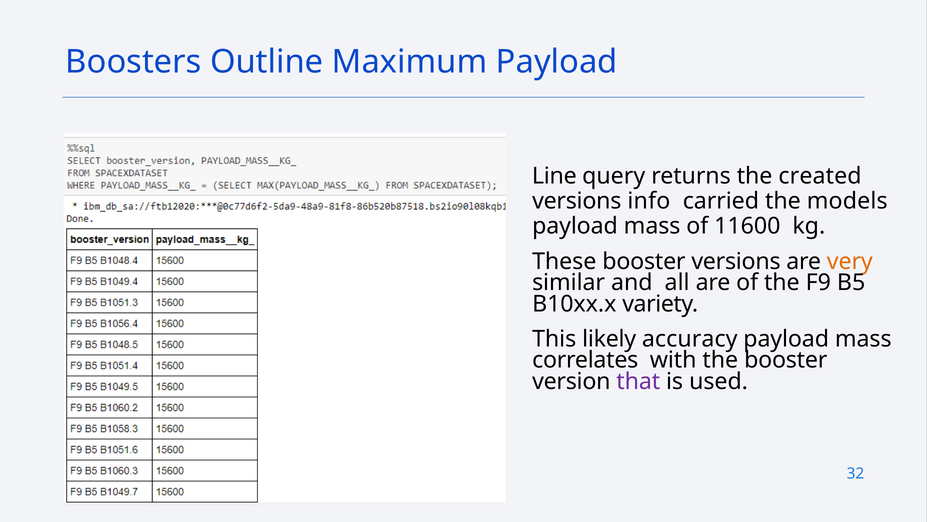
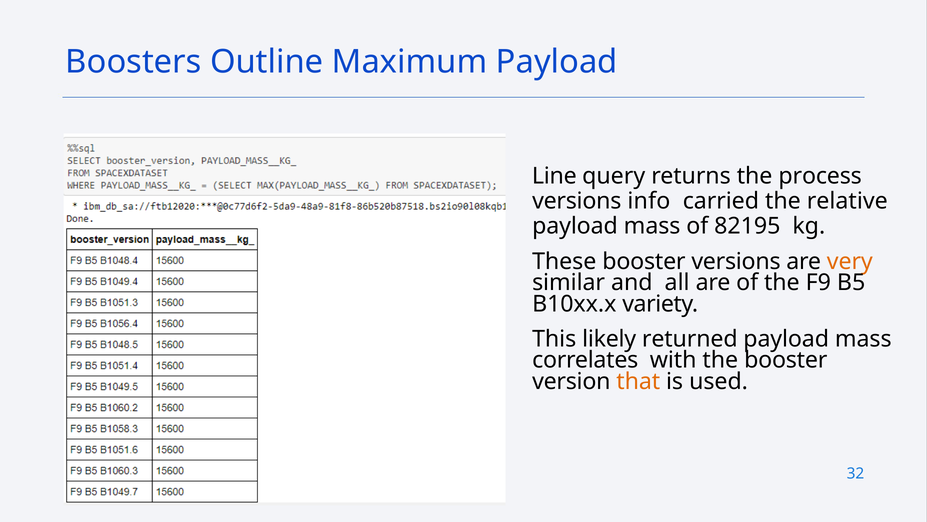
created: created -> process (820, 176)
models: models -> relative (847, 201)
11600: 11600 -> 82195 (747, 226)
accuracy: accuracy -> returned (690, 339)
that colour: purple -> orange (638, 381)
